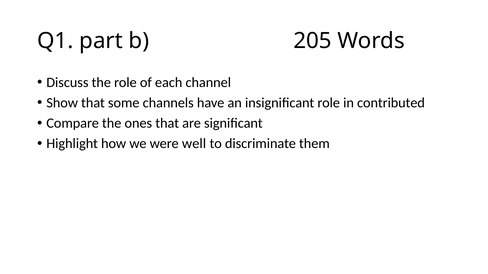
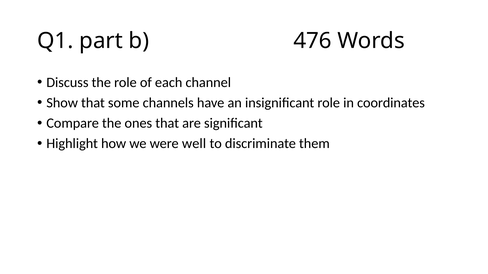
205: 205 -> 476 (313, 41)
contributed: contributed -> coordinates (391, 103)
